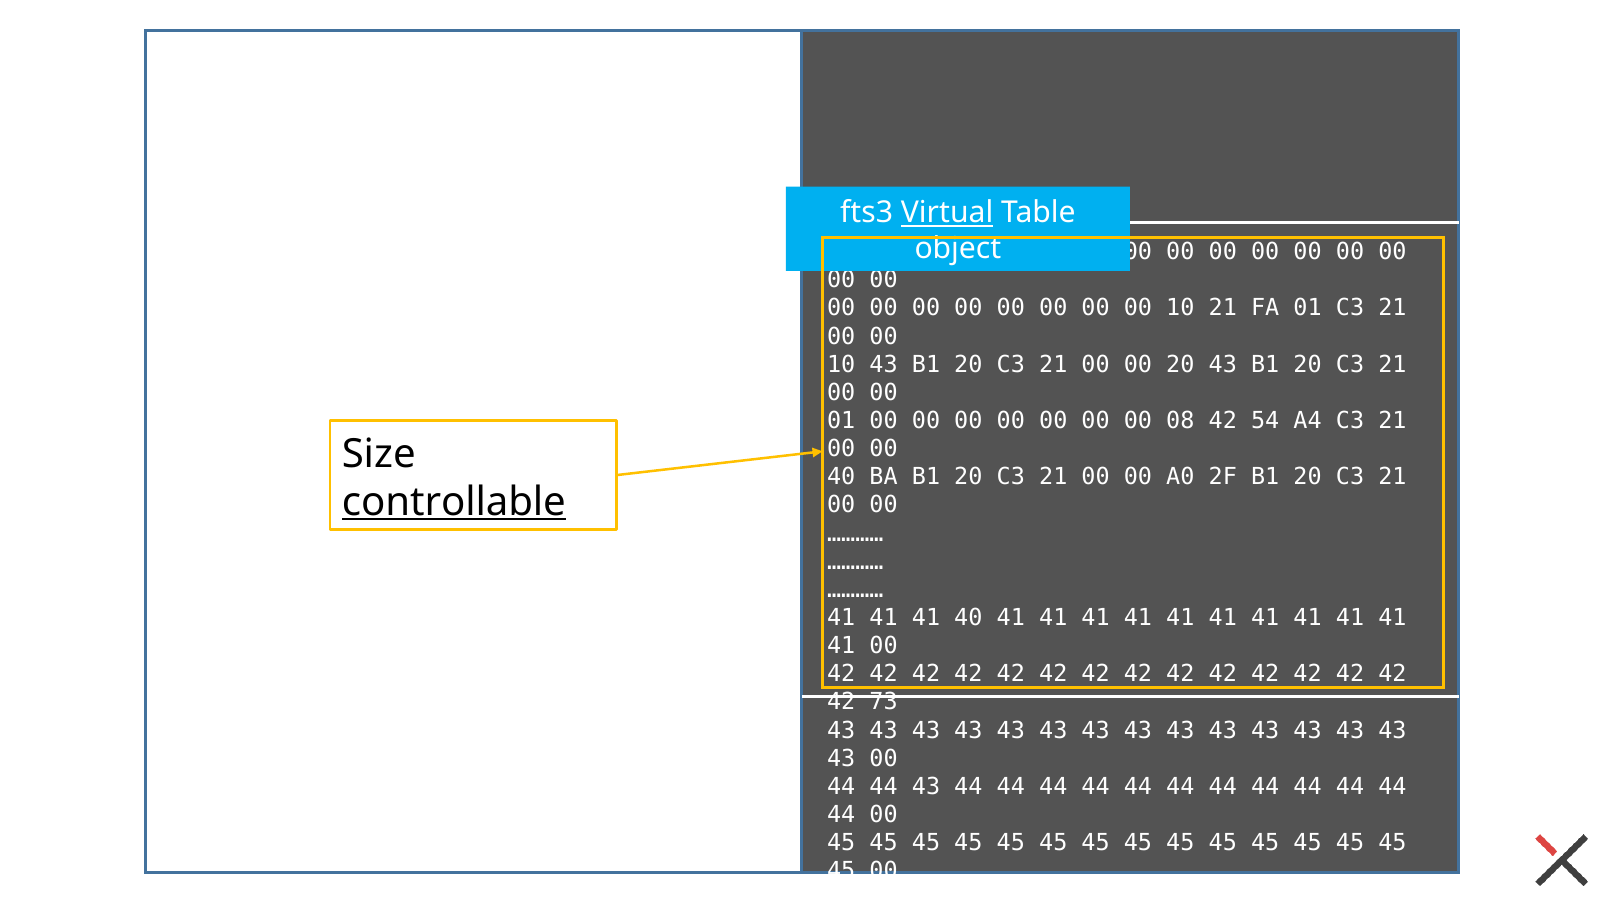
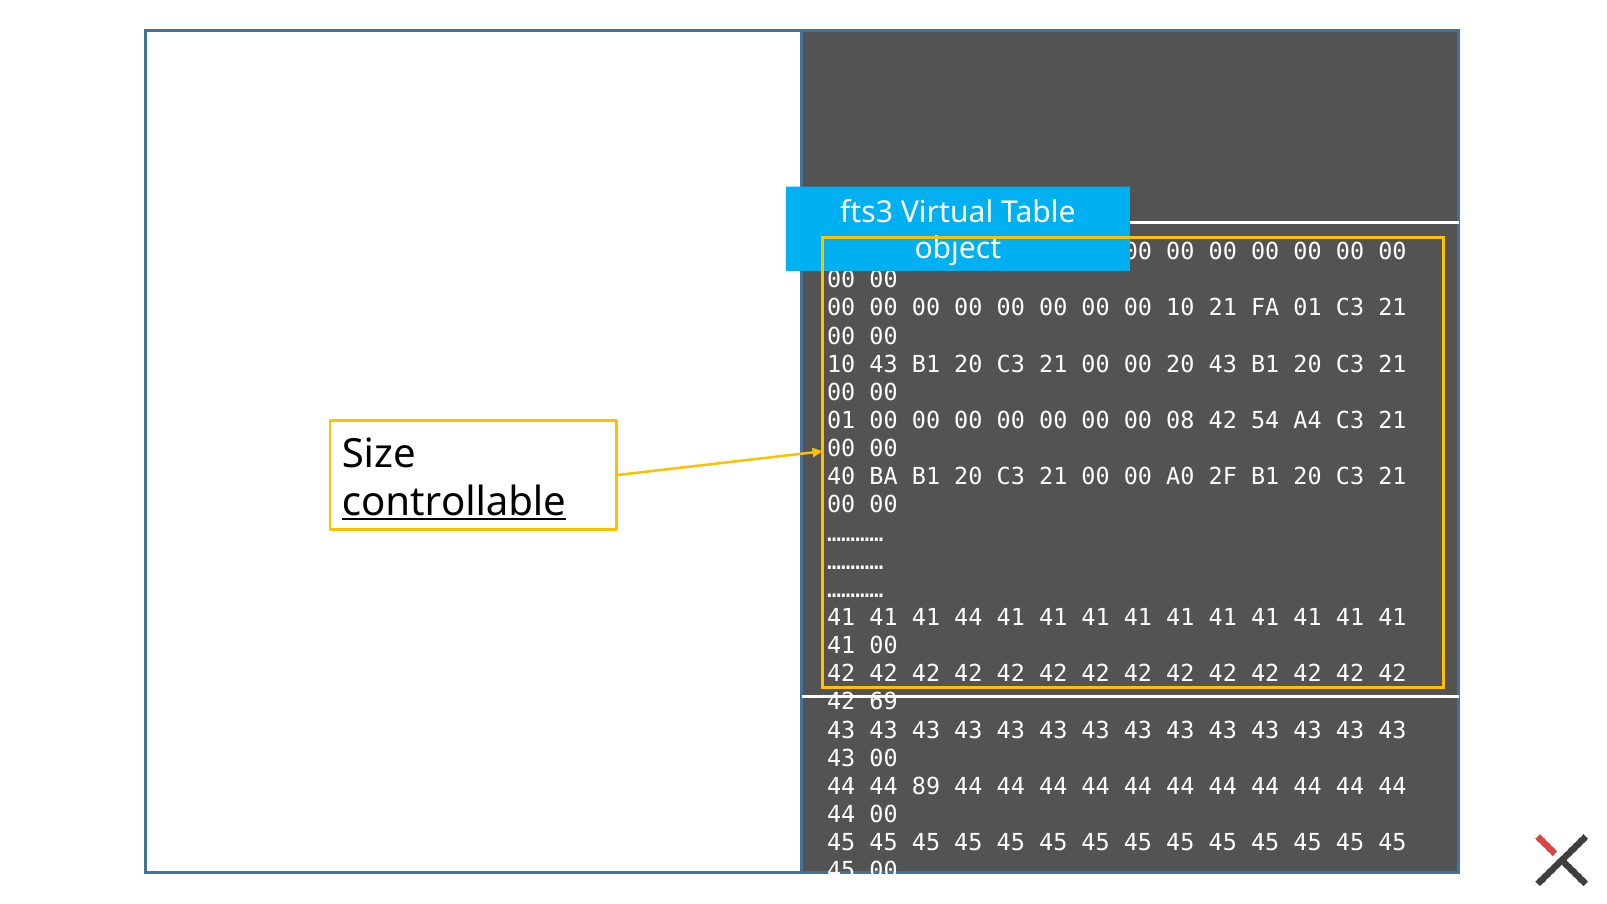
Virtual underline: present -> none (947, 213)
41 40: 40 -> 44 (968, 618)
73: 73 -> 69 (884, 702)
44 43: 43 -> 89 (926, 786)
